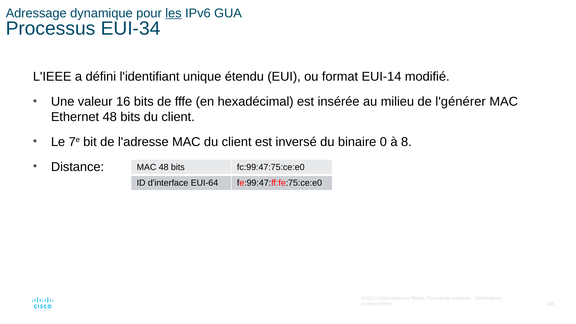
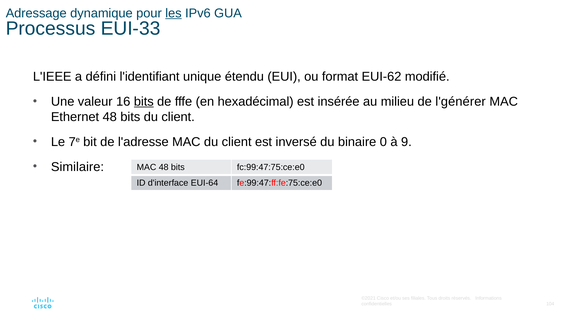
EUI-34: EUI-34 -> EUI-33 (131, 28)
EUI-14: EUI-14 -> EUI-62 (382, 77)
bits underline: none -> present (144, 102)
8: 8 -> 9 (406, 142)
Distance: Distance -> Similaire (77, 167)
